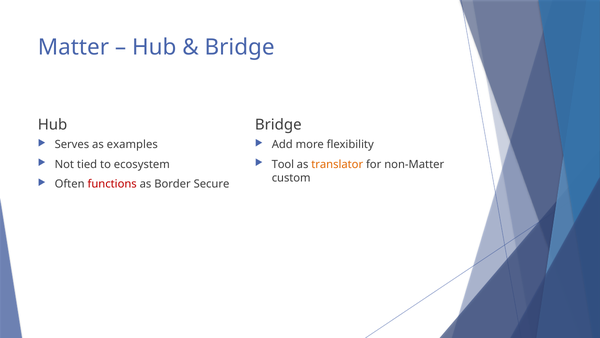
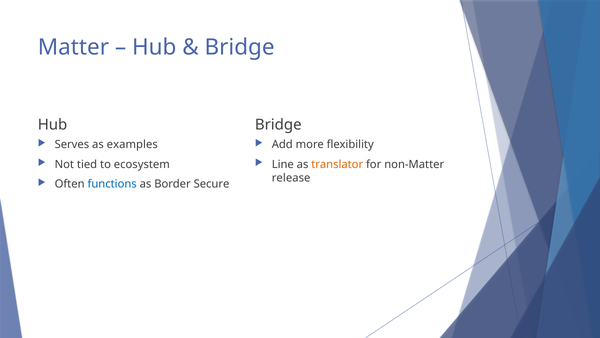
Tool: Tool -> Line (283, 164)
custom: custom -> release (291, 178)
functions colour: red -> blue (112, 184)
